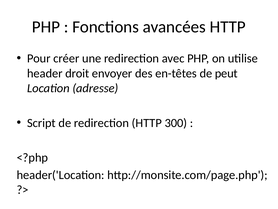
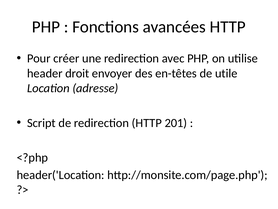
peut: peut -> utile (226, 73)
300: 300 -> 201 (176, 123)
